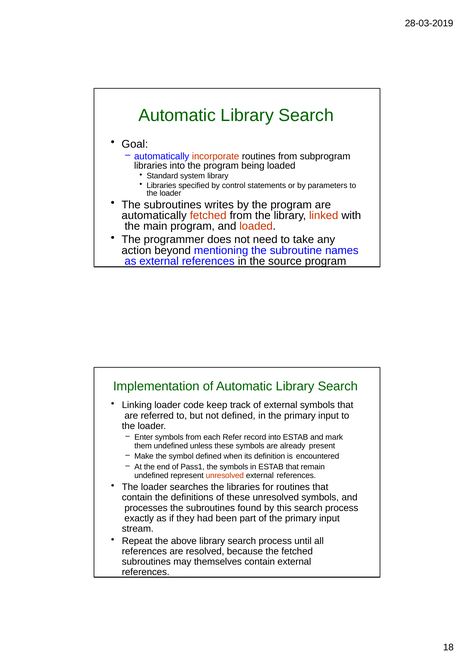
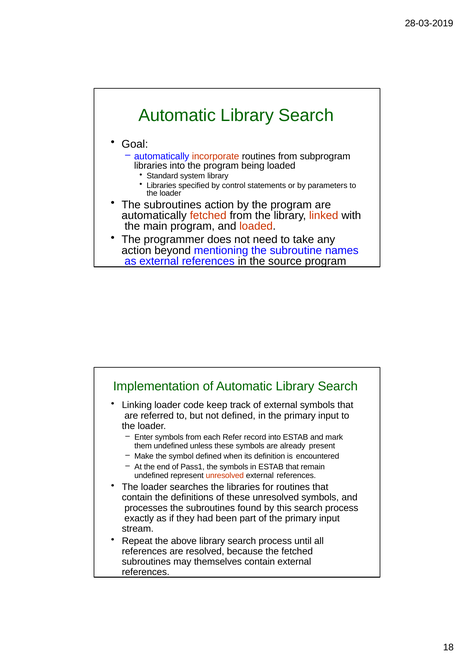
subroutines writes: writes -> action (219, 205)
